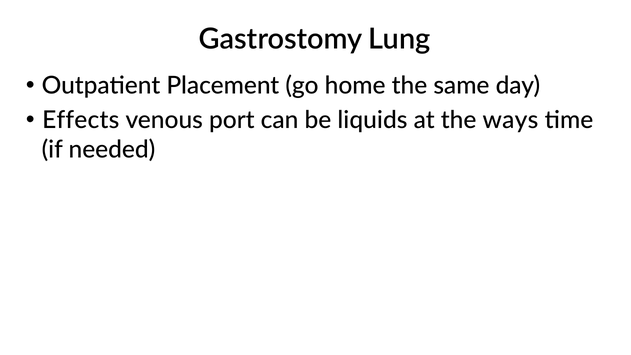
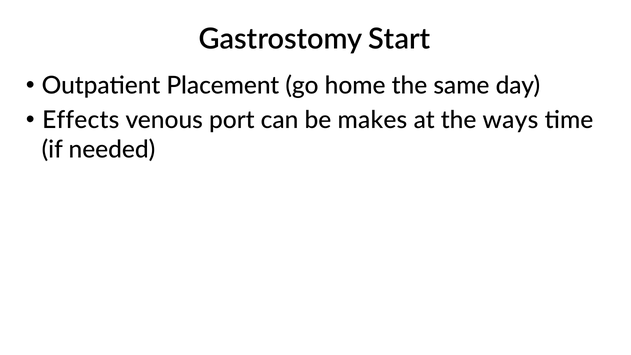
Lung: Lung -> Start (399, 39)
liquids: liquids -> makes (372, 120)
